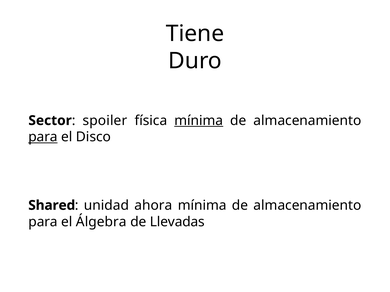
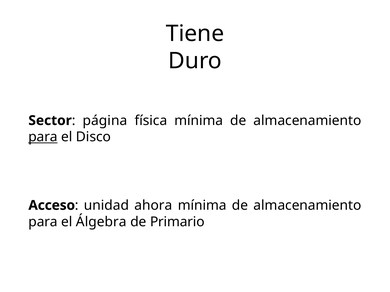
spoiler: spoiler -> página (105, 121)
mínima underline: present -> none (199, 121)
Shared: Shared -> Acceso (52, 206)
Llevadas: Llevadas -> Primario (177, 222)
